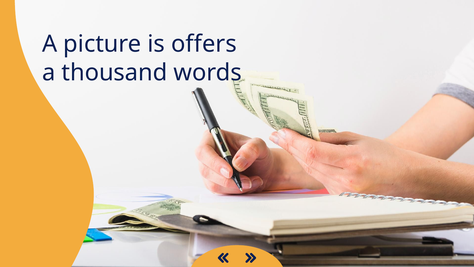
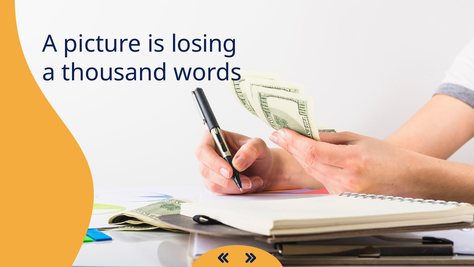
offers: offers -> losing (204, 44)
